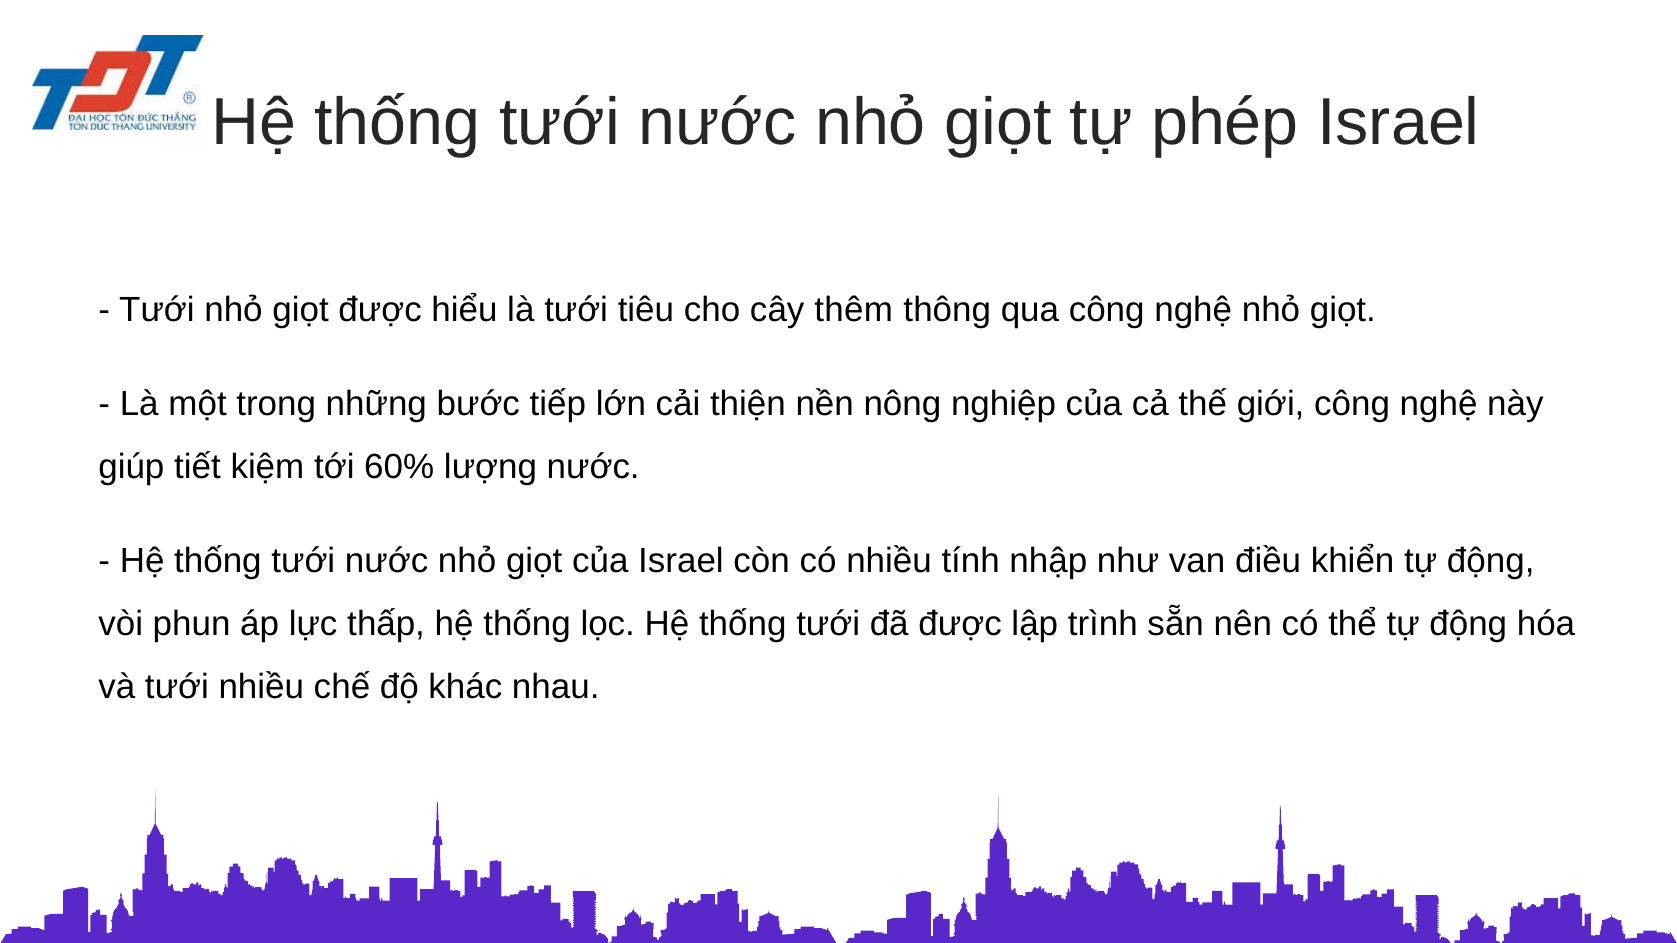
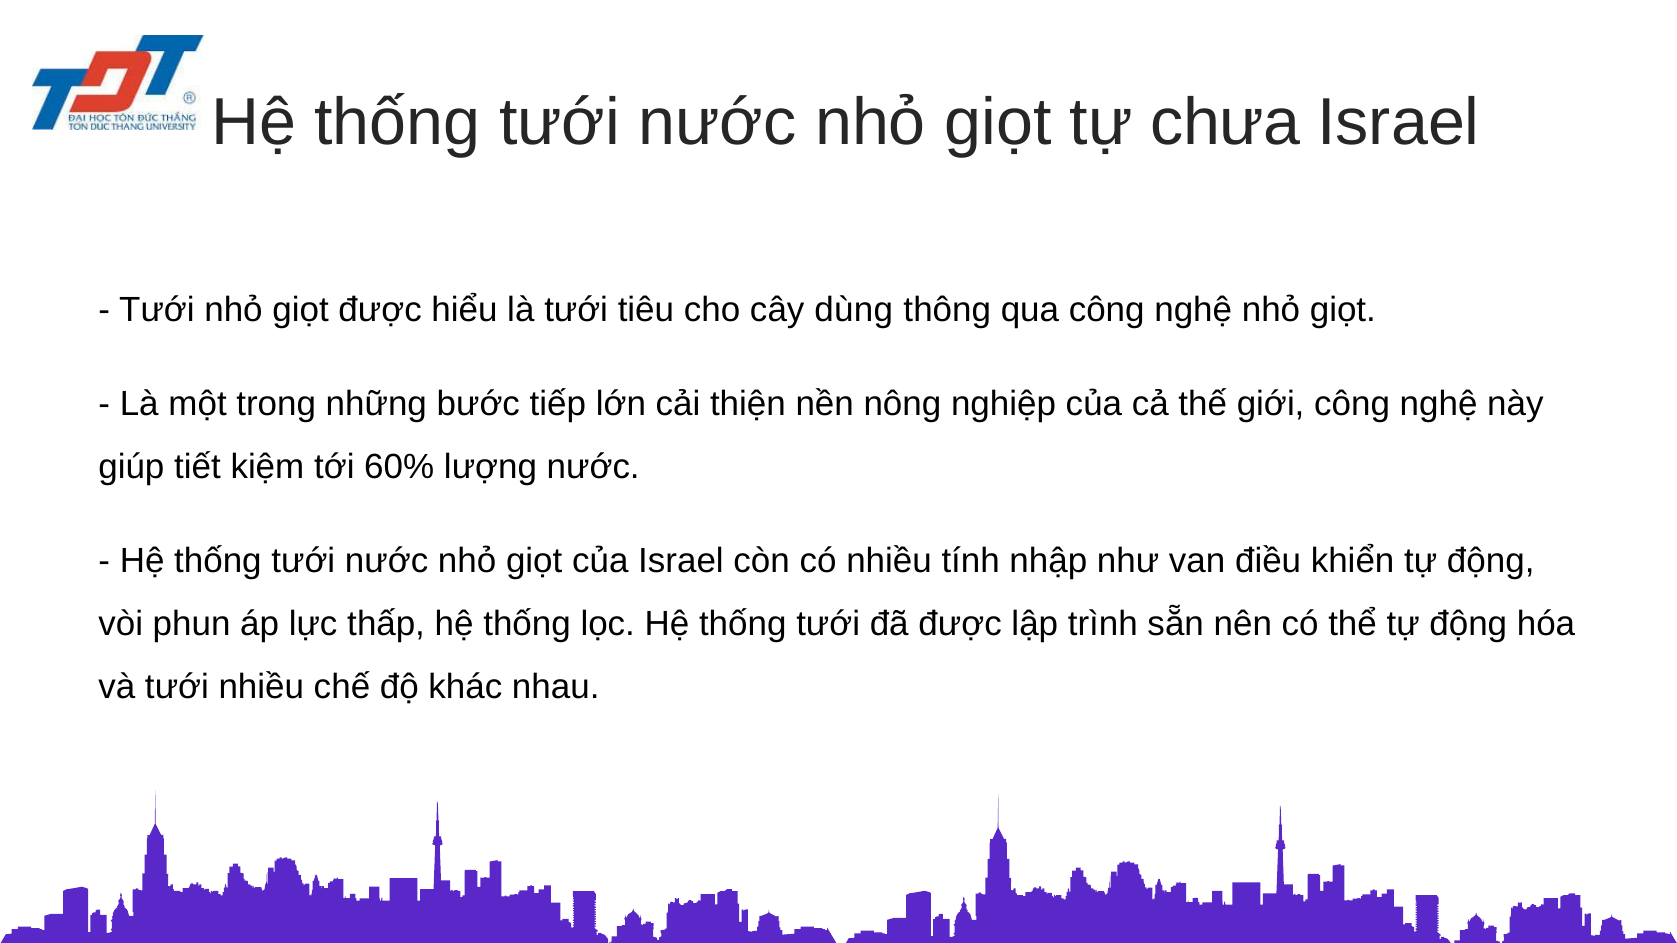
phép: phép -> chưa (1225, 123)
thêm: thêm -> dùng (854, 310)
